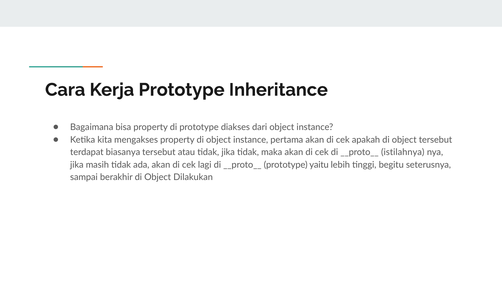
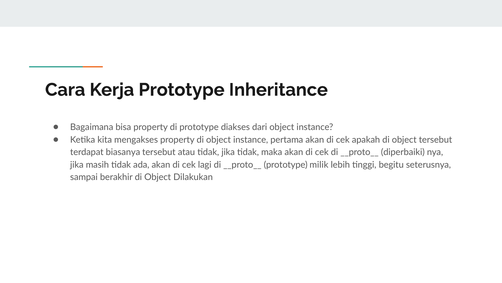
istilahnya: istilahnya -> diperbaiki (403, 152)
yaitu: yaitu -> milik (319, 164)
